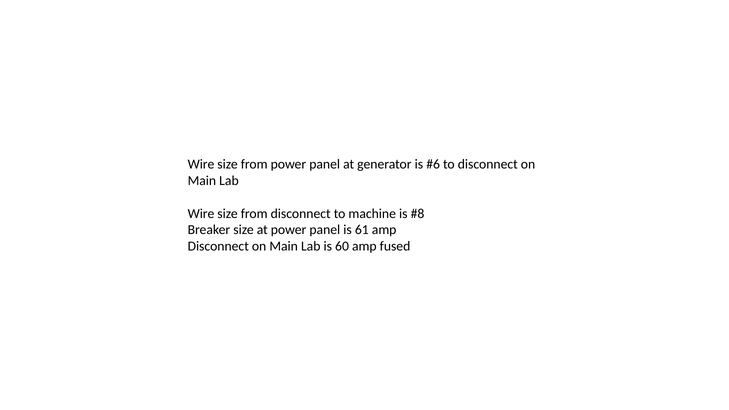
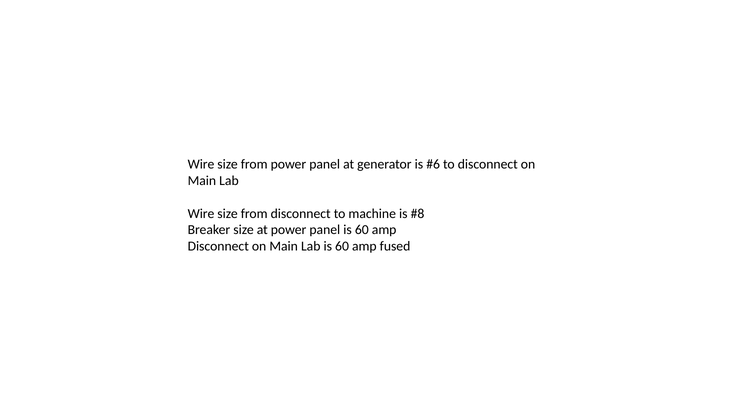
panel is 61: 61 -> 60 (362, 230)
